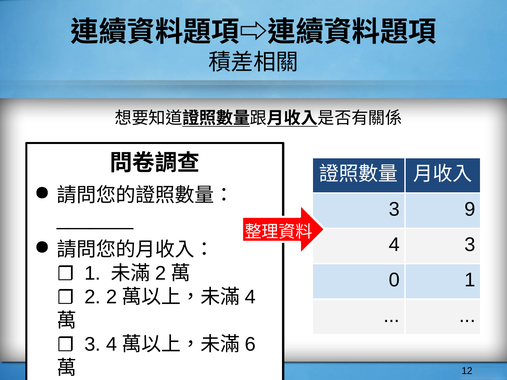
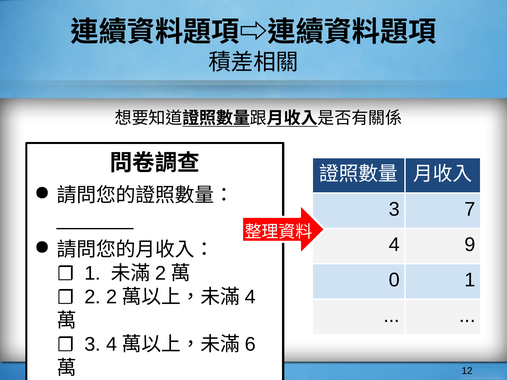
9: 9 -> 7 (470, 210)
4 3: 3 -> 9 (470, 245)
